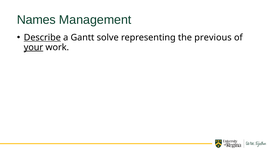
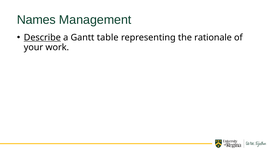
solve: solve -> table (108, 38)
previous: previous -> rationale (213, 38)
your underline: present -> none (33, 47)
